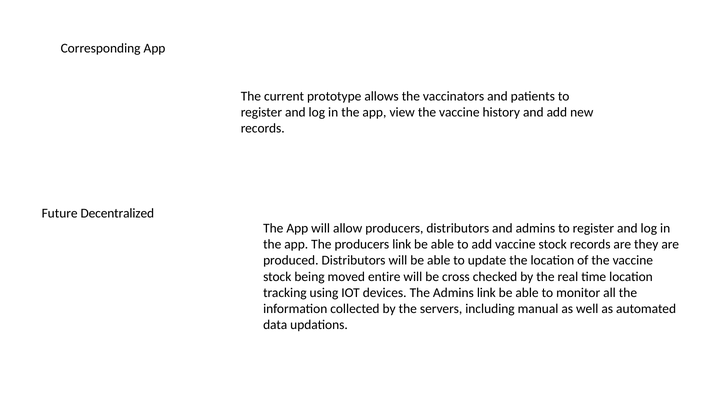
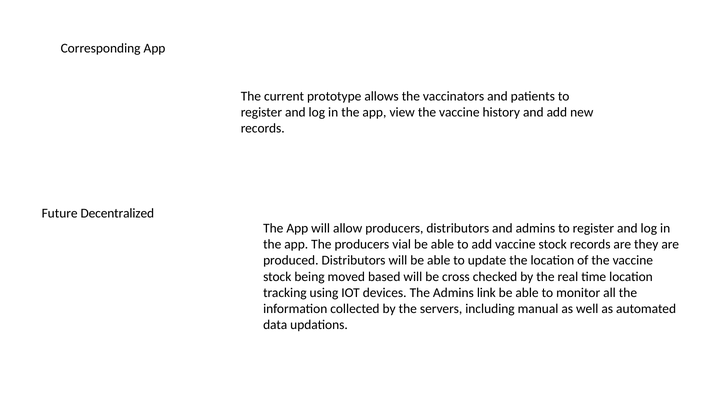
producers link: link -> vial (402, 244)
entire: entire -> based (384, 276)
